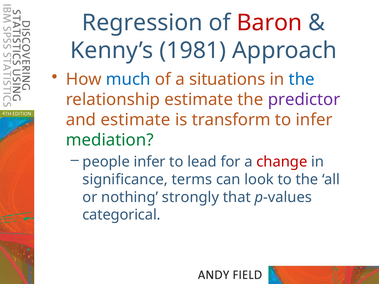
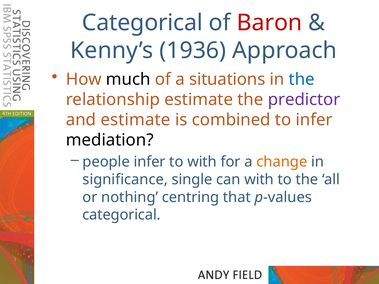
Regression: Regression -> Categorical (142, 23)
1981: 1981 -> 1936 (193, 51)
much colour: blue -> black (128, 80)
transform: transform -> combined (231, 120)
mediation colour: green -> black (110, 140)
to lead: lead -> with (202, 162)
change colour: red -> orange (282, 162)
terms: terms -> single (192, 180)
can look: look -> with (259, 180)
strongly: strongly -> centring (191, 197)
